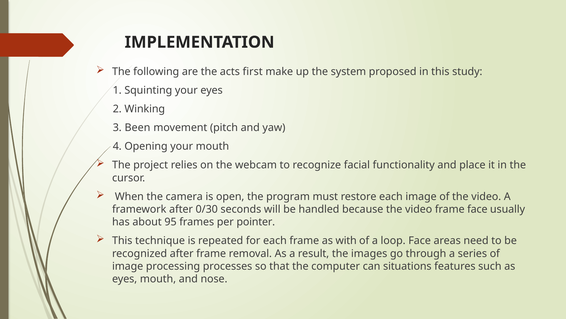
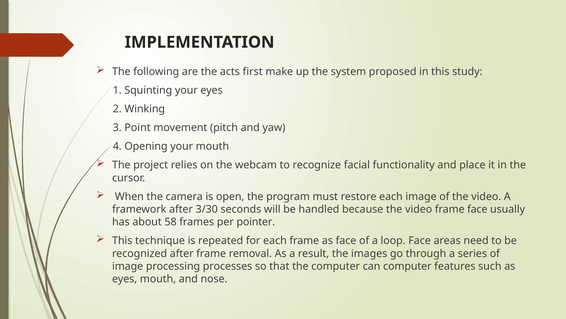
Been: Been -> Point (138, 128)
0/30: 0/30 -> 3/30 (207, 209)
95: 95 -> 58 (171, 222)
as with: with -> face (346, 240)
can situations: situations -> computer (407, 266)
